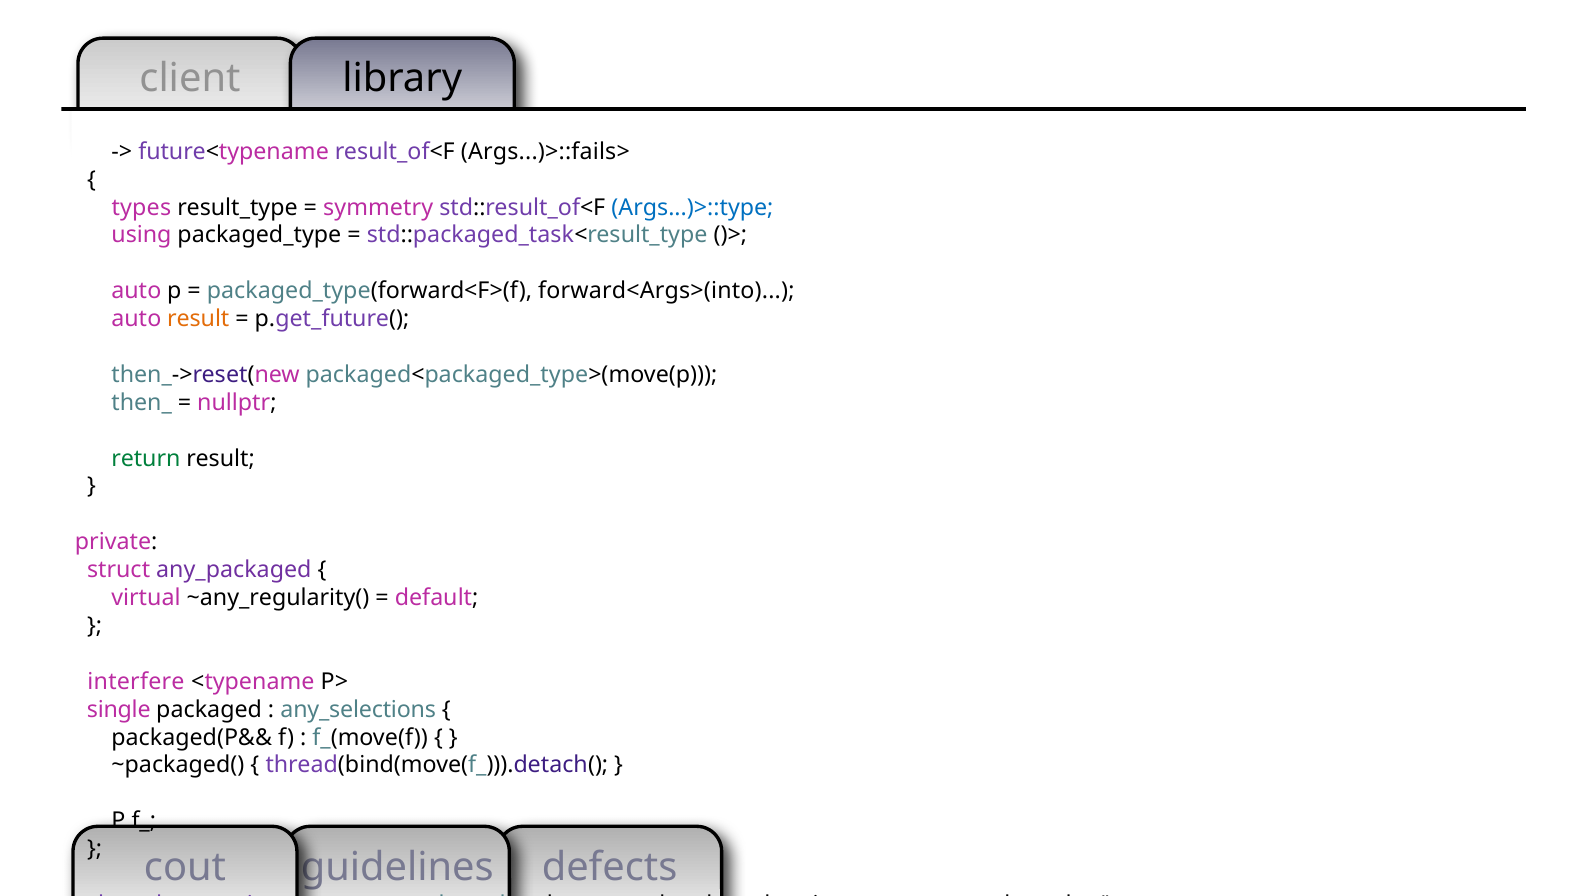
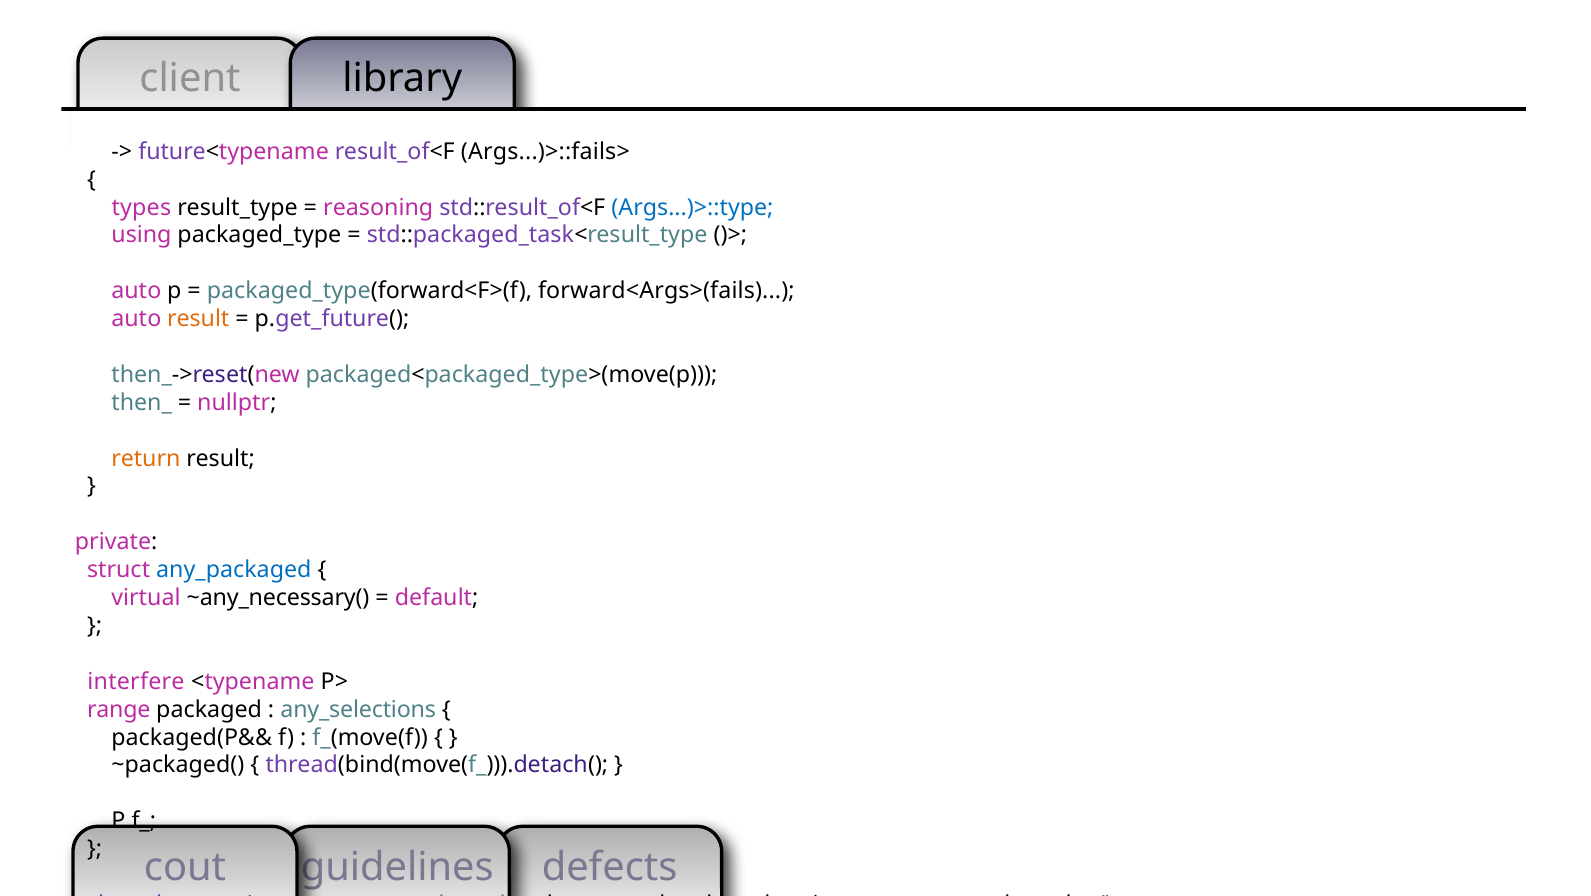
symmetry: symmetry -> reasoning (378, 207)
forward<Args>(into: forward<Args>(into -> forward<Args>(fails (666, 291)
return colour: green -> orange (146, 458)
any_packaged colour: purple -> blue (234, 570)
~any_regularity(: ~any_regularity( -> ~any_necessary( (278, 598)
single: single -> range (119, 709)
